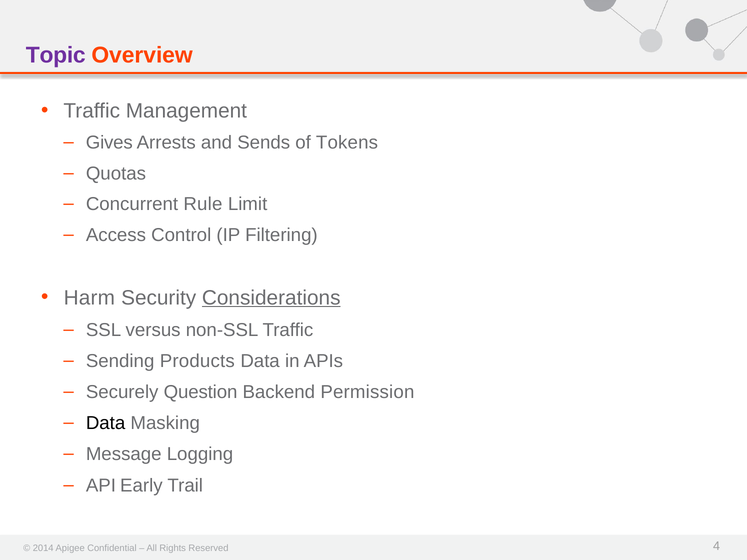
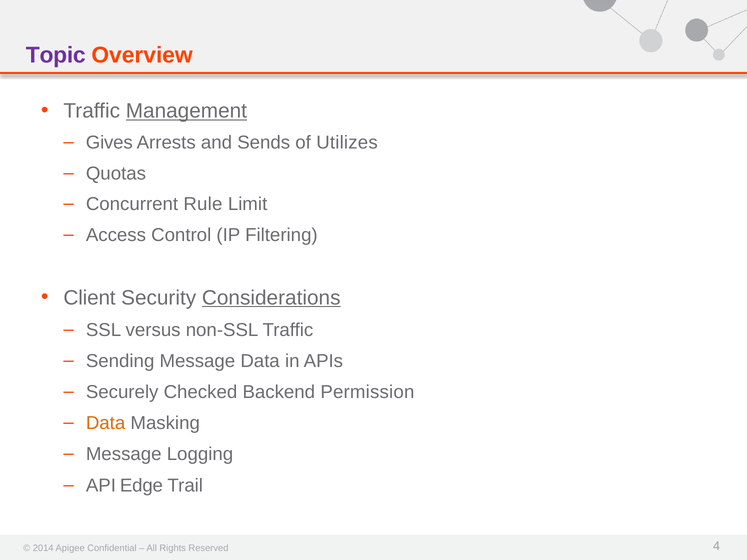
Management underline: none -> present (186, 111)
Tokens: Tokens -> Utilizes (347, 143)
Harm: Harm -> Client (90, 298)
Sending Products: Products -> Message (197, 361)
Question: Question -> Checked (200, 392)
Data colour: black -> orange (106, 423)
Early: Early -> Edge (141, 486)
